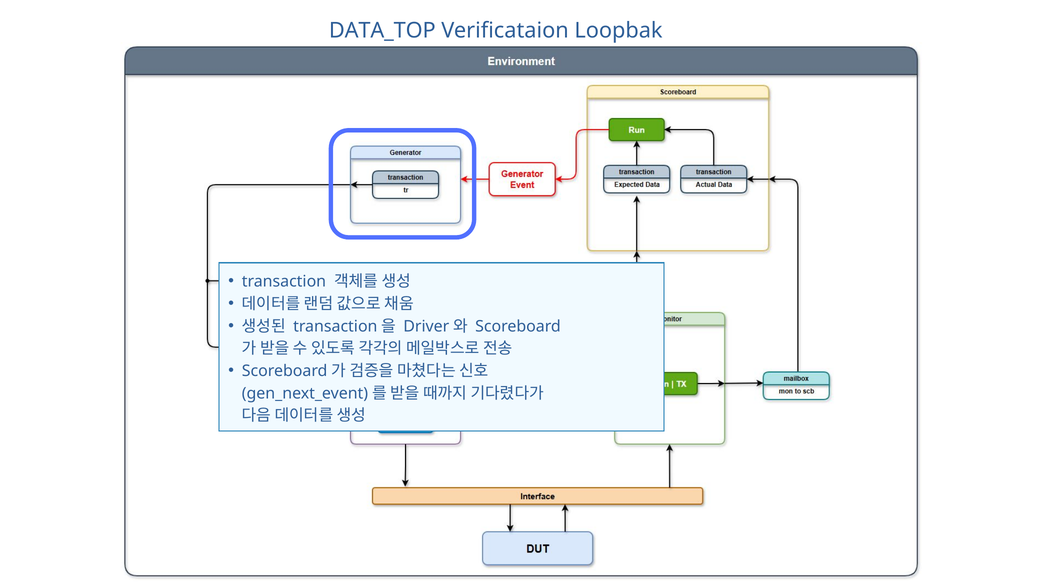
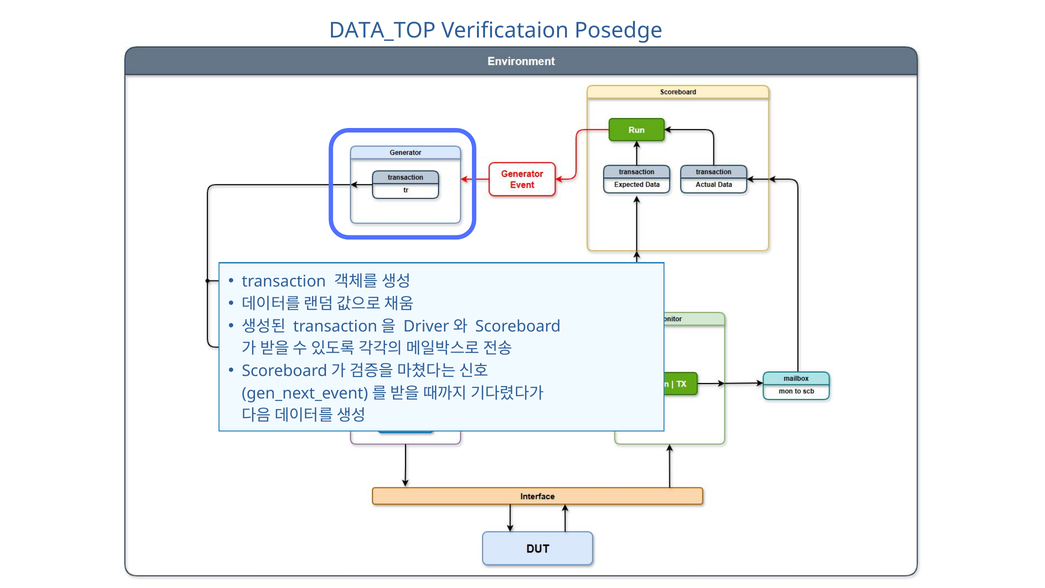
Loopbak: Loopbak -> Posedge (618, 31)
